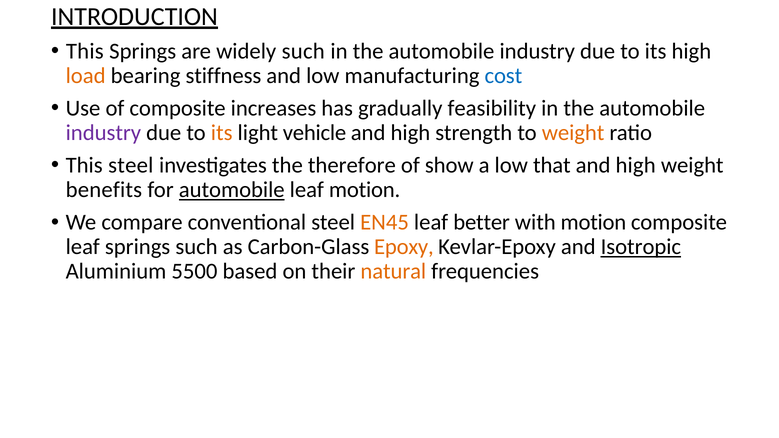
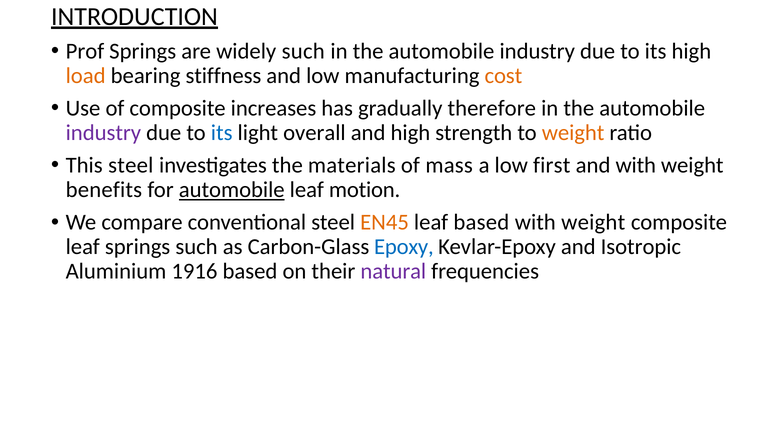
This: This -> Prof (85, 51)
cost colour: blue -> orange (503, 76)
feasibility: feasibility -> therefore (492, 108)
its colour: orange -> blue (222, 133)
vehicle: vehicle -> overall (314, 133)
therefore: therefore -> materials (352, 165)
show: show -> mass (449, 165)
that: that -> first (552, 165)
high: high -> with (636, 165)
leaf better: better -> based (481, 223)
motion: motion -> weight (593, 223)
Epoxy colour: orange -> blue (404, 247)
Isotropic underline: present -> none (641, 247)
5500: 5500 -> 1916 (194, 272)
natural colour: orange -> purple (393, 272)
